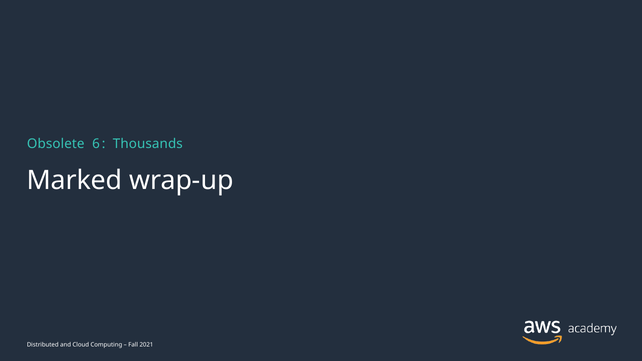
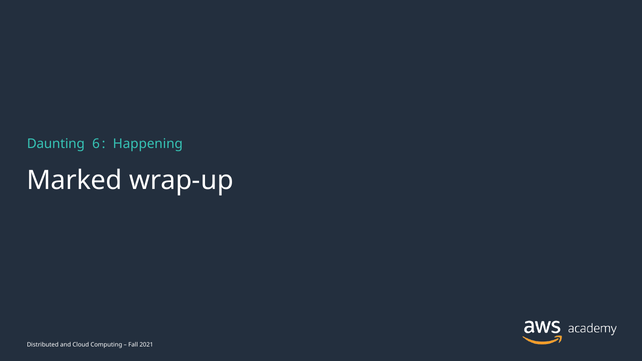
Obsolete: Obsolete -> Daunting (56, 144)
Thousands: Thousands -> Happening (148, 144)
